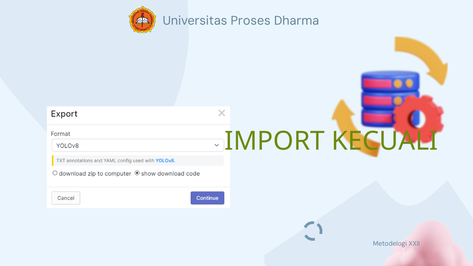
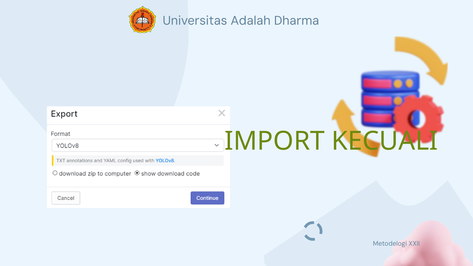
Proses: Proses -> Adalah (251, 21)
